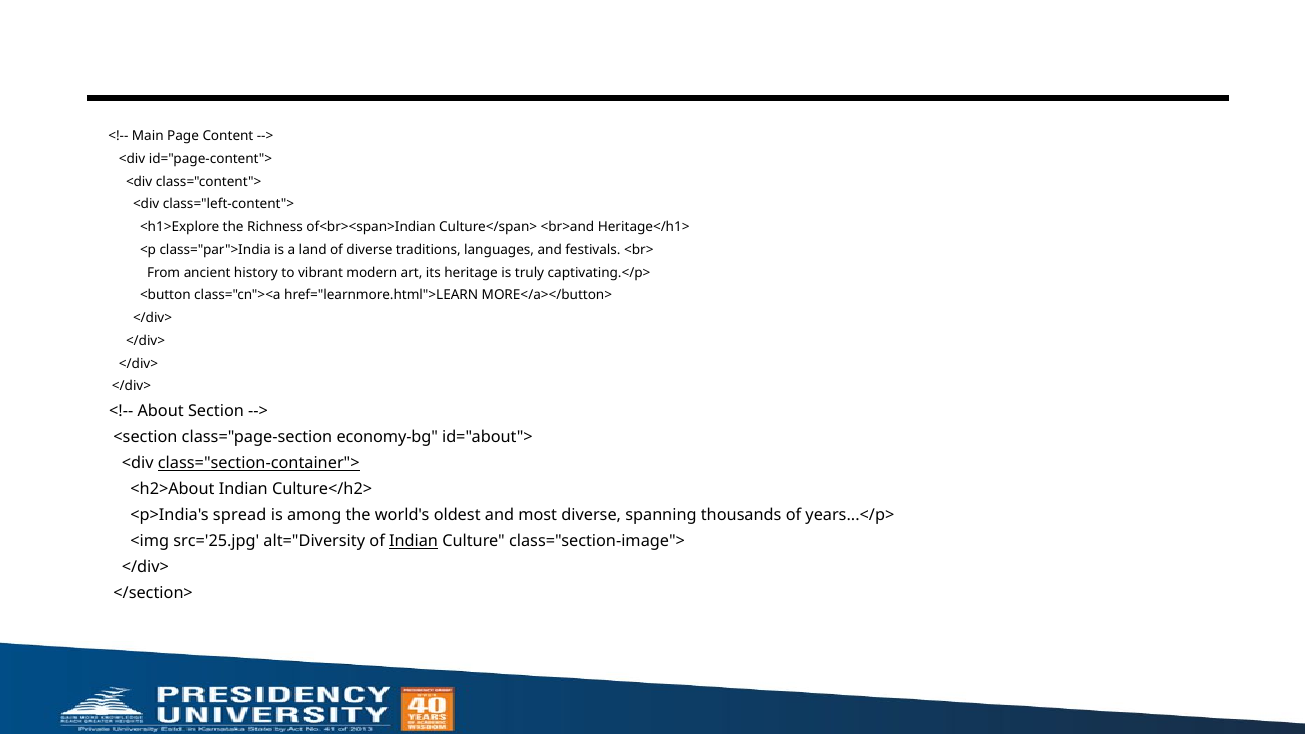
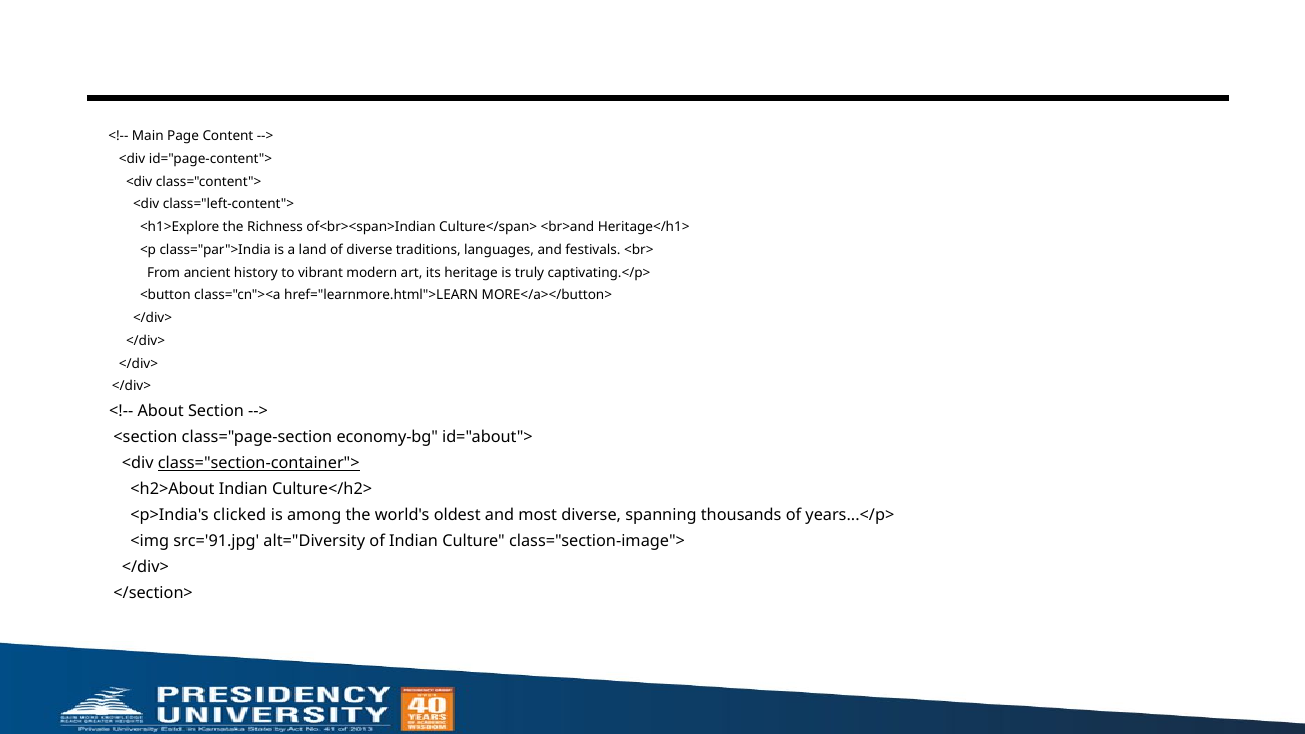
spread: spread -> clicked (240, 515)
src='25.jpg: src='25.jpg -> src='91.jpg (216, 541)
Indian underline: present -> none (414, 541)
